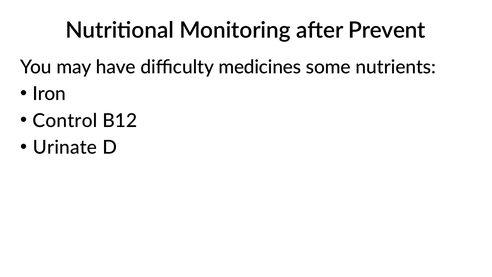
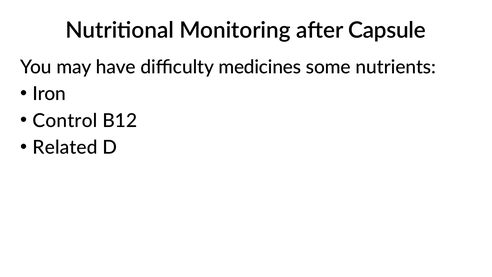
Prevent: Prevent -> Capsule (387, 30)
Urinate: Urinate -> Related (65, 147)
